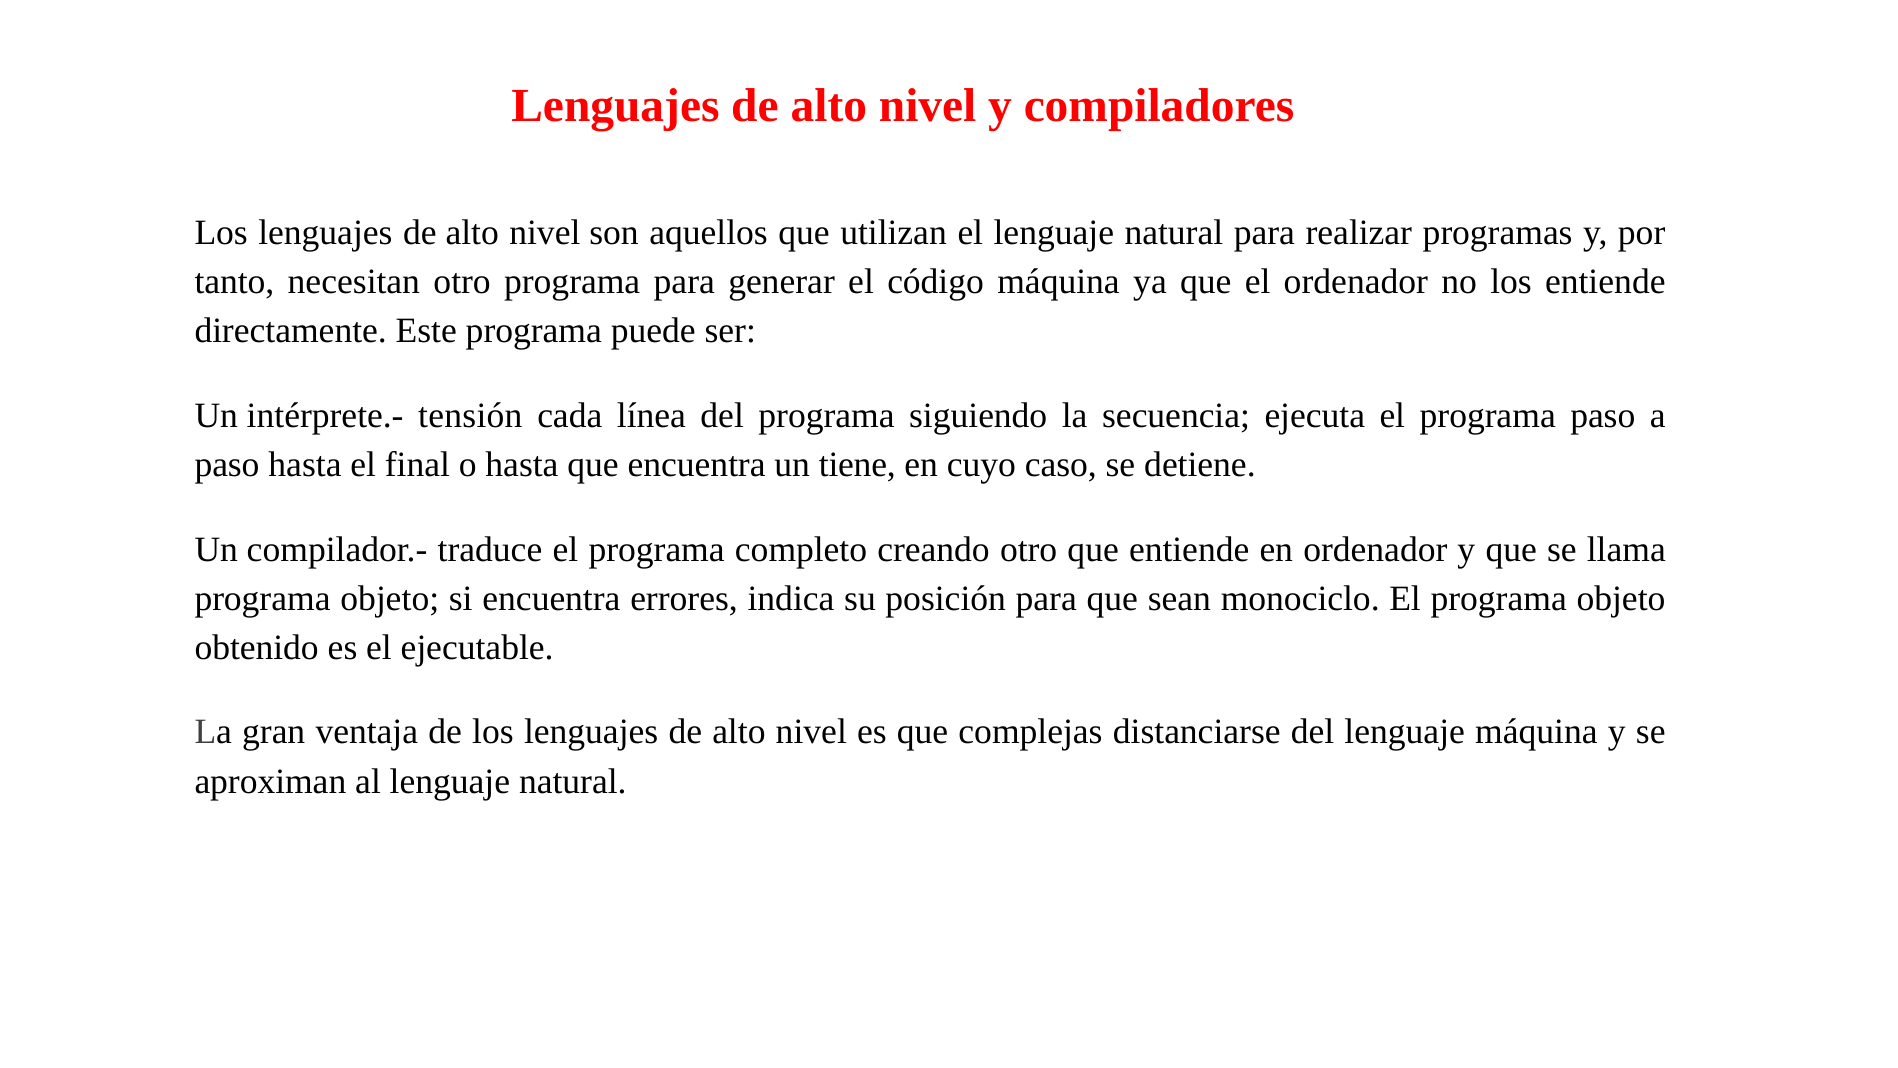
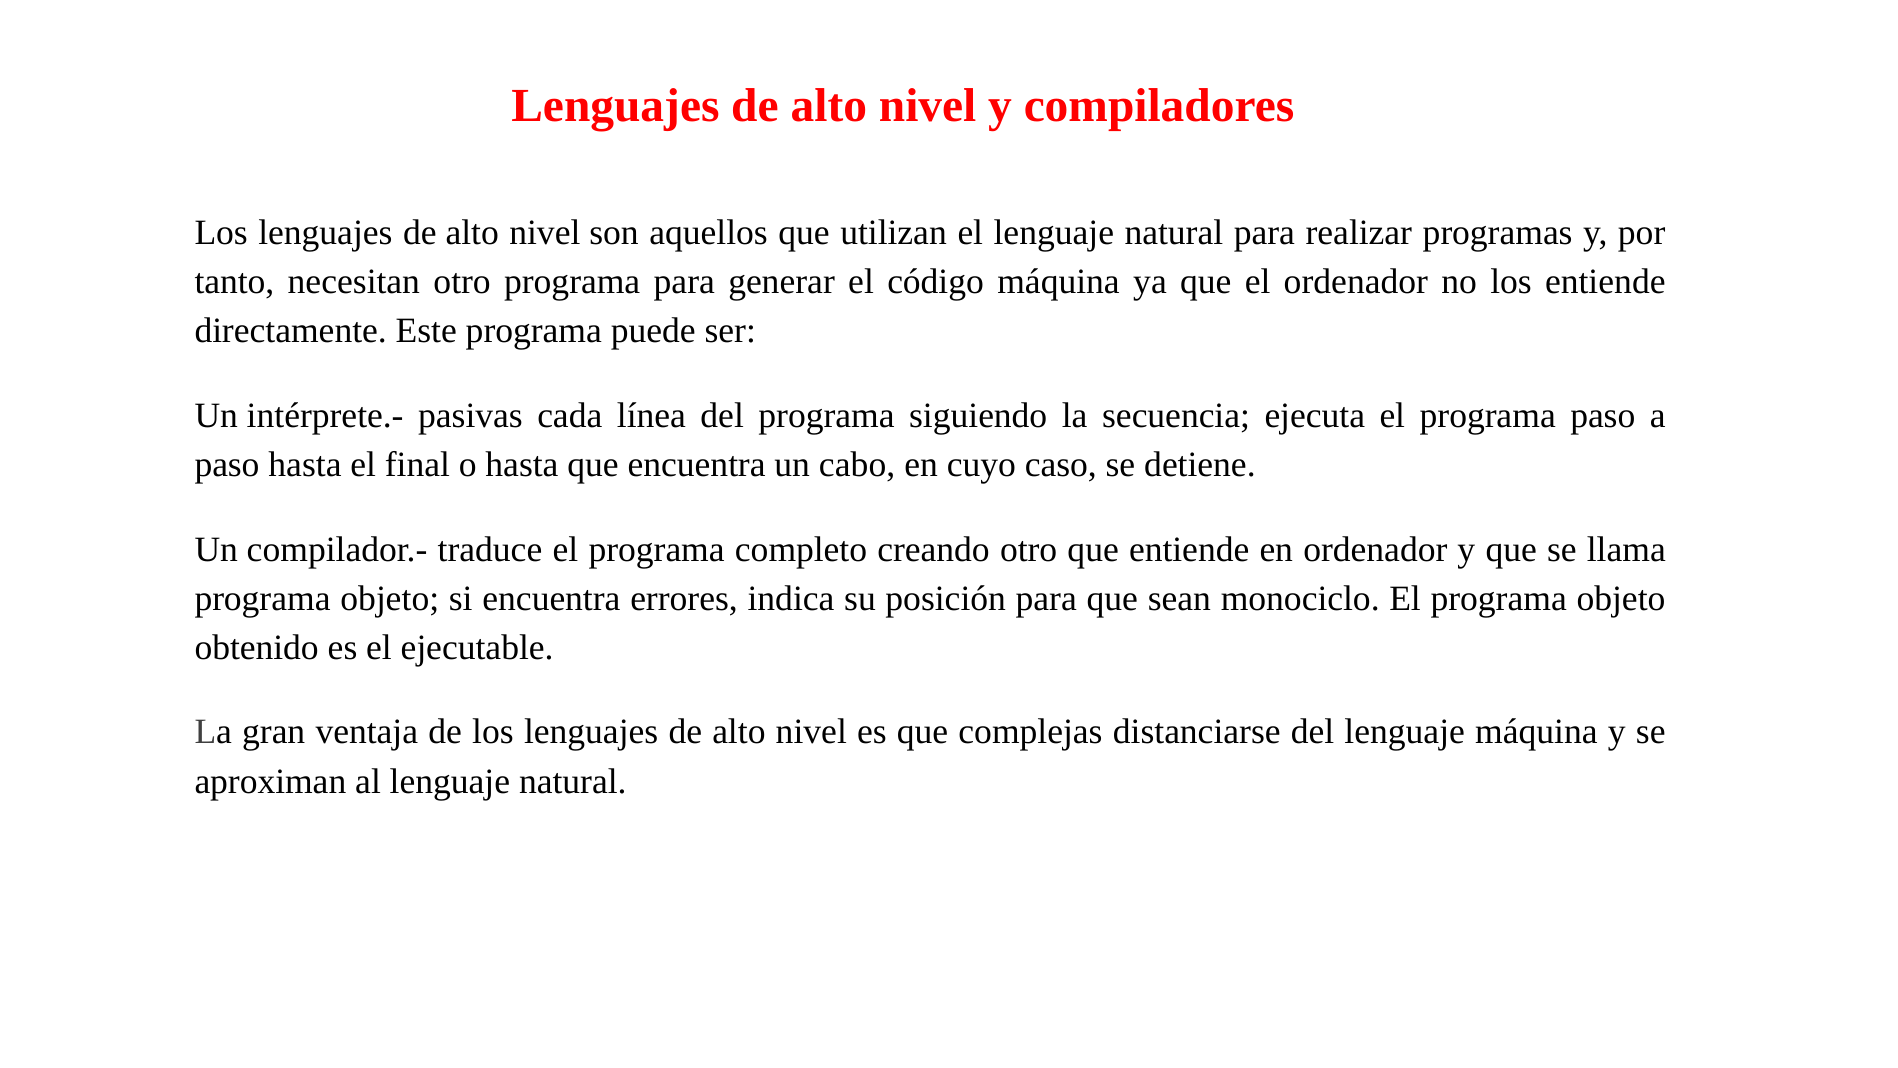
tensión: tensión -> pasivas (470, 415)
tiene: tiene -> cabo (857, 464)
